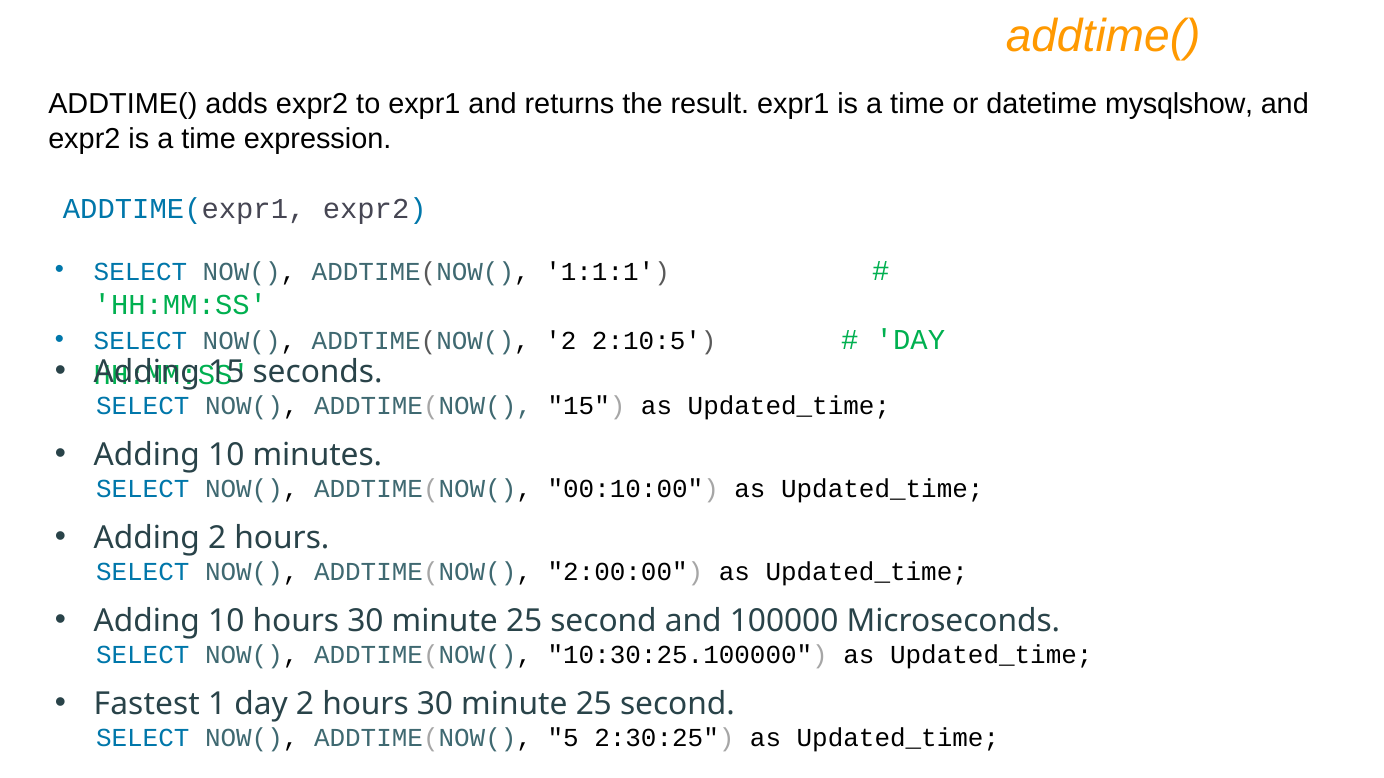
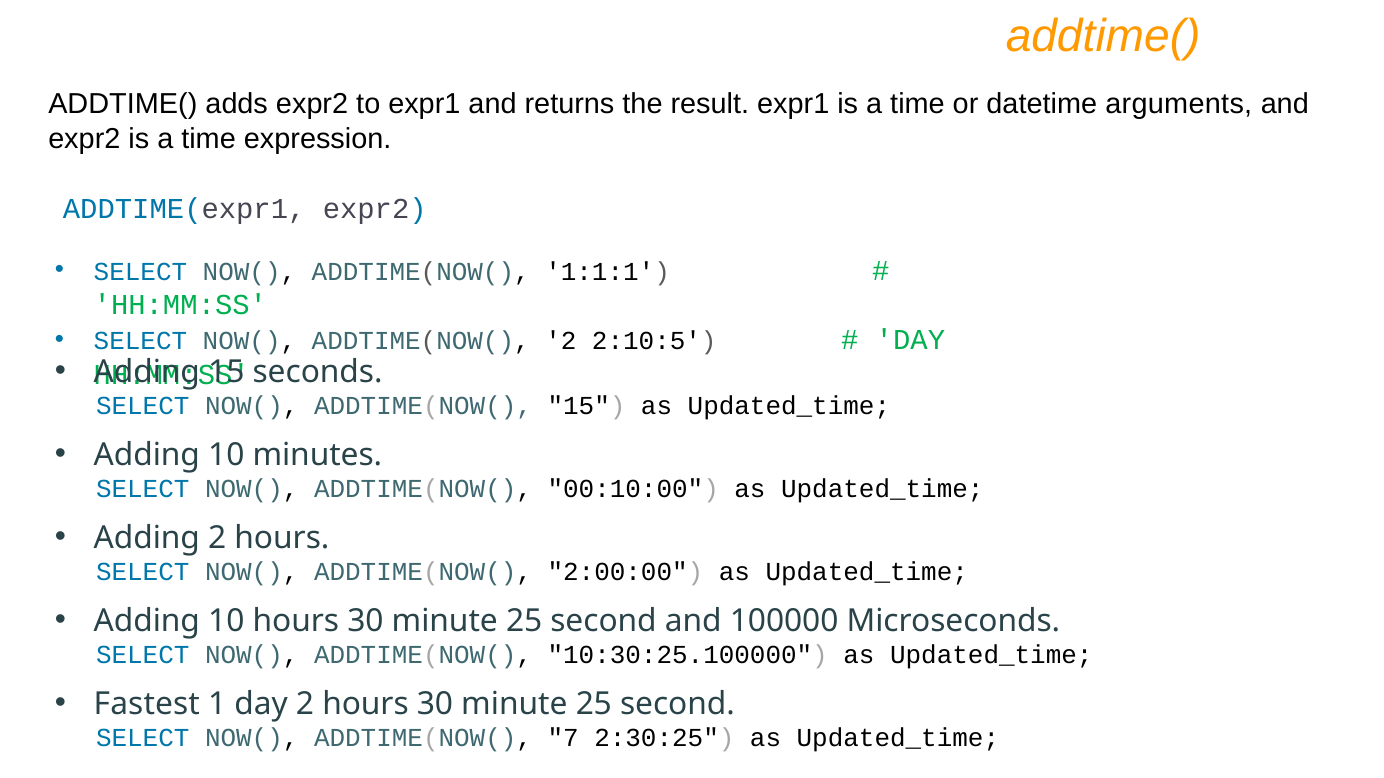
mysqlshow: mysqlshow -> arguments (1179, 104)
5: 5 -> 7 (563, 738)
